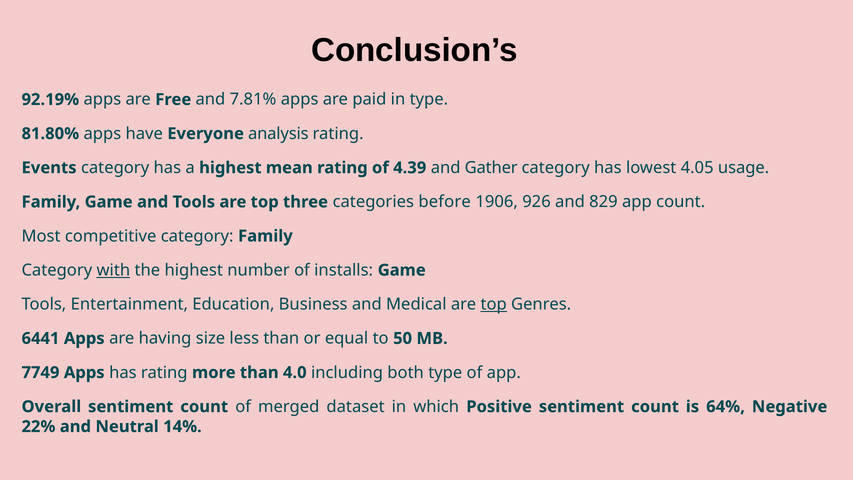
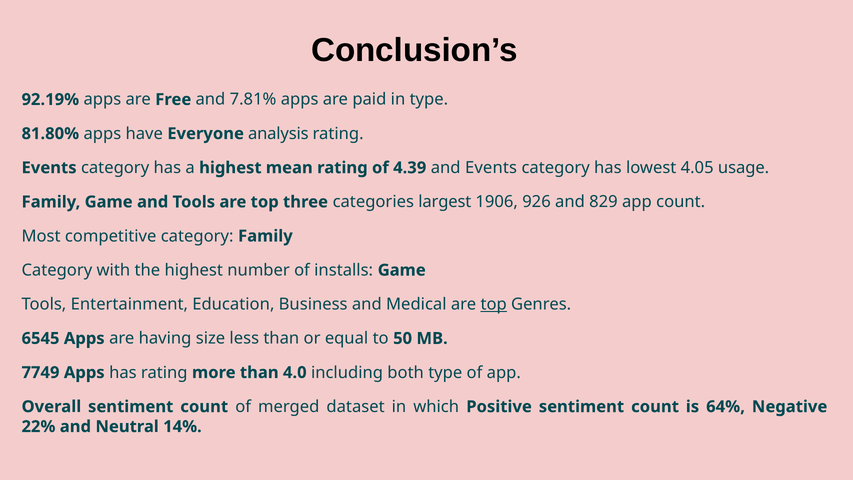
and Gather: Gather -> Events (491, 168)
before: before -> largest (445, 202)
with underline: present -> none (113, 270)
6441: 6441 -> 6545 (41, 338)
